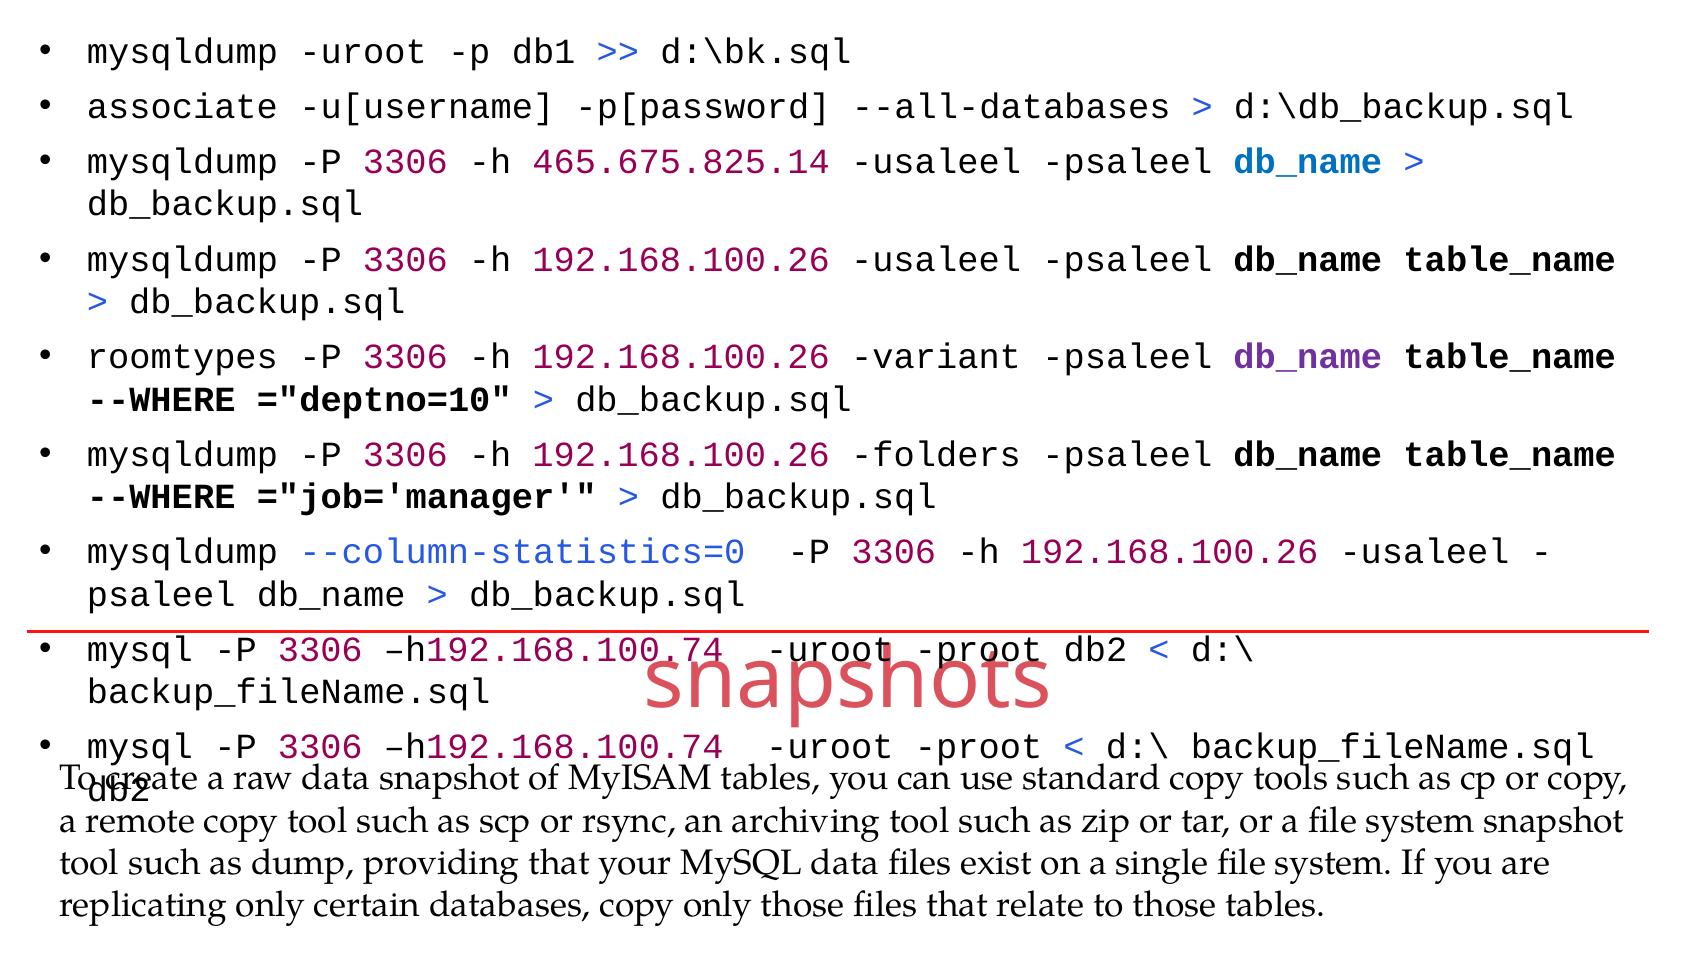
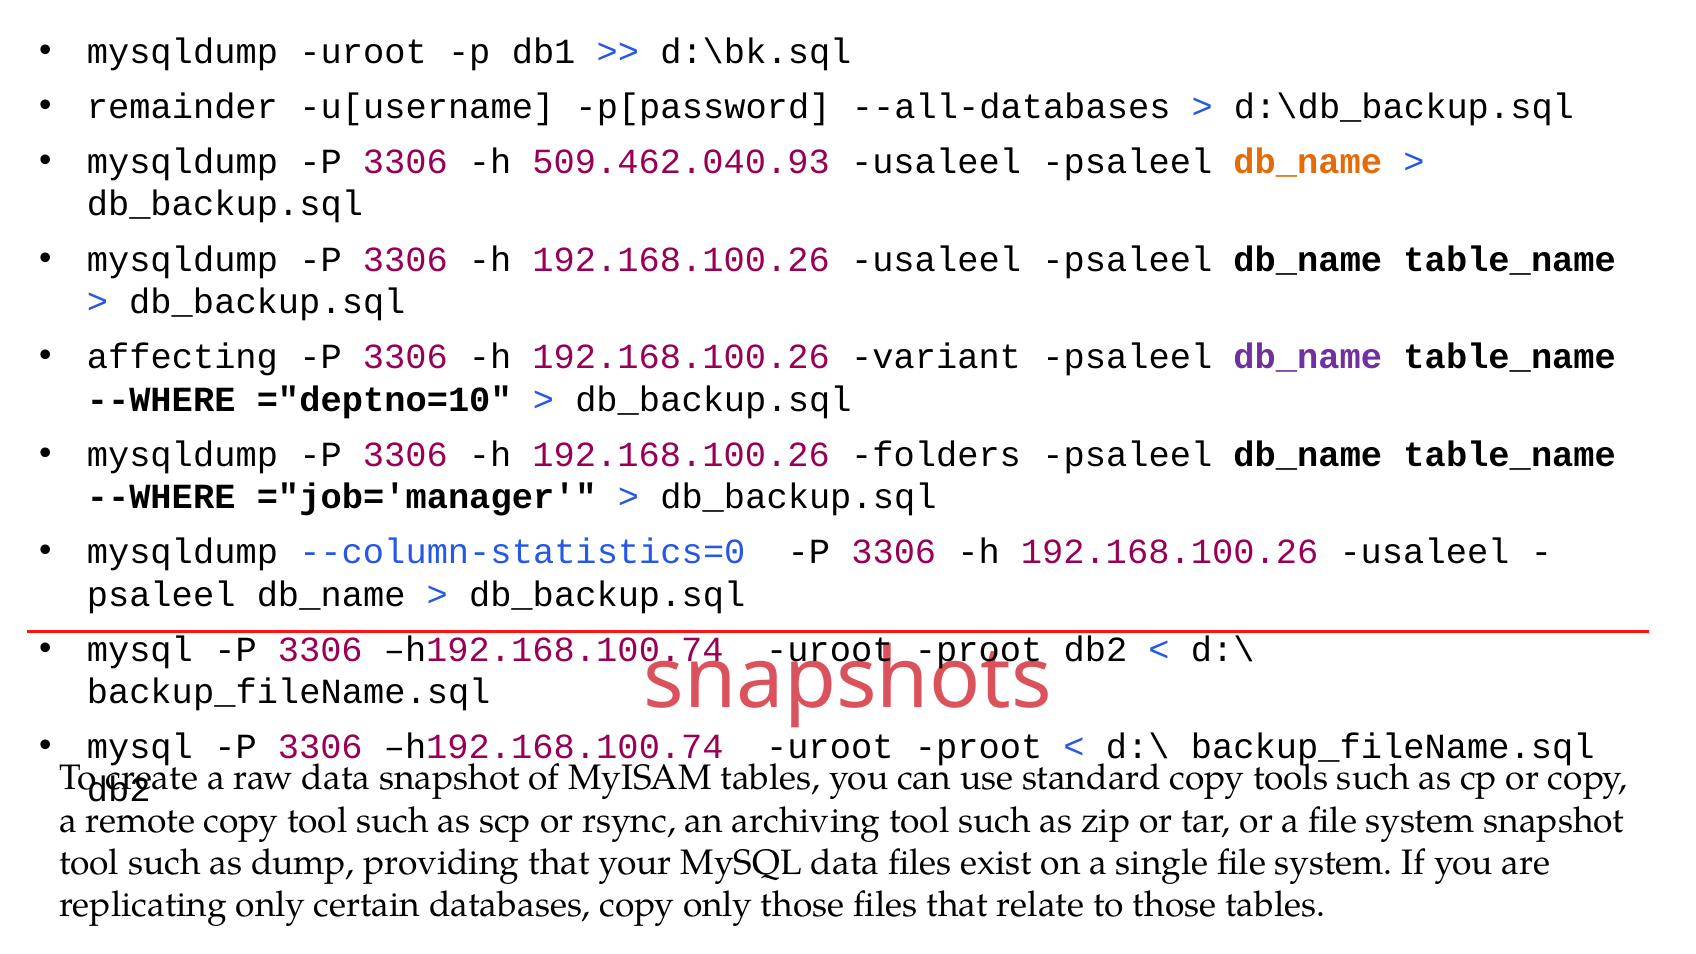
associate: associate -> remainder (182, 107)
465.675.825.14: 465.675.825.14 -> 509.462.040.93 (681, 162)
db_name colour: blue -> orange (1308, 162)
roomtypes: roomtypes -> affecting (182, 357)
